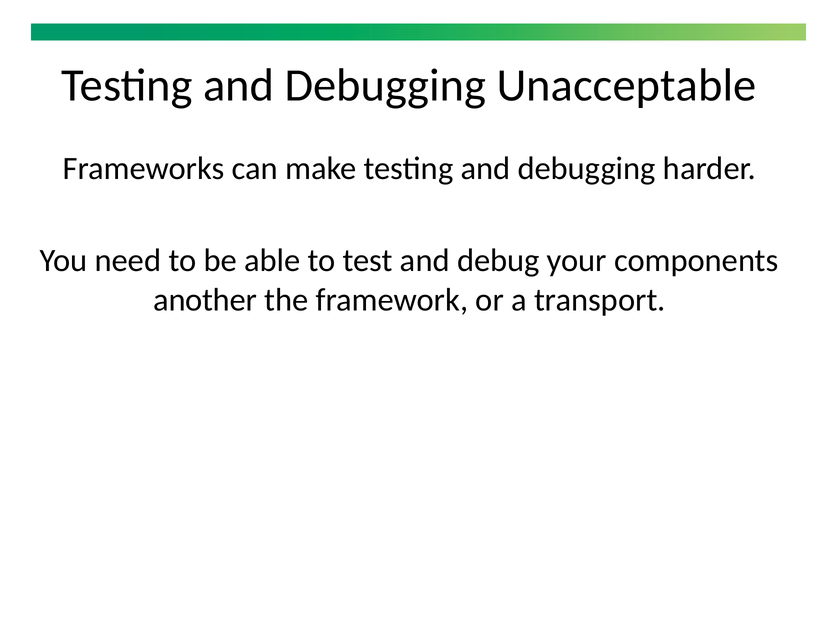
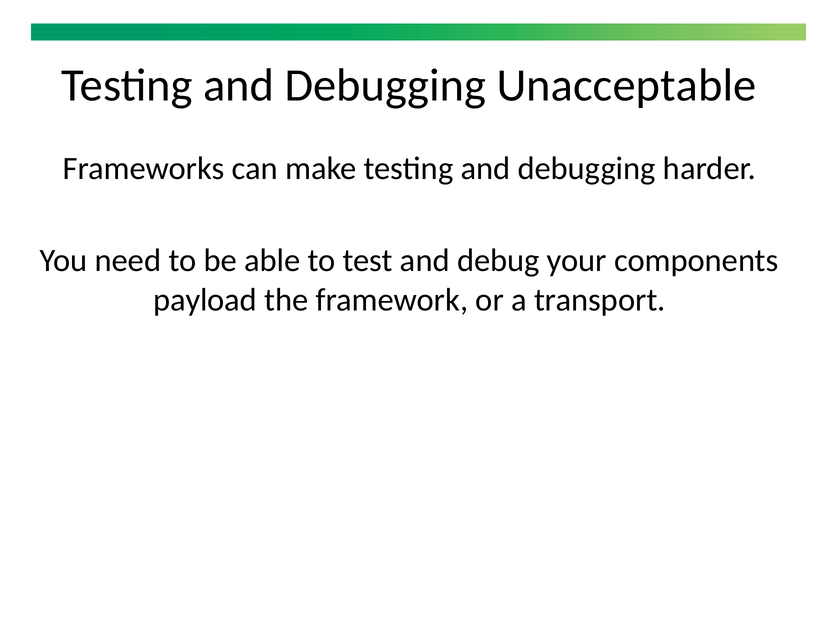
another: another -> payload (205, 300)
